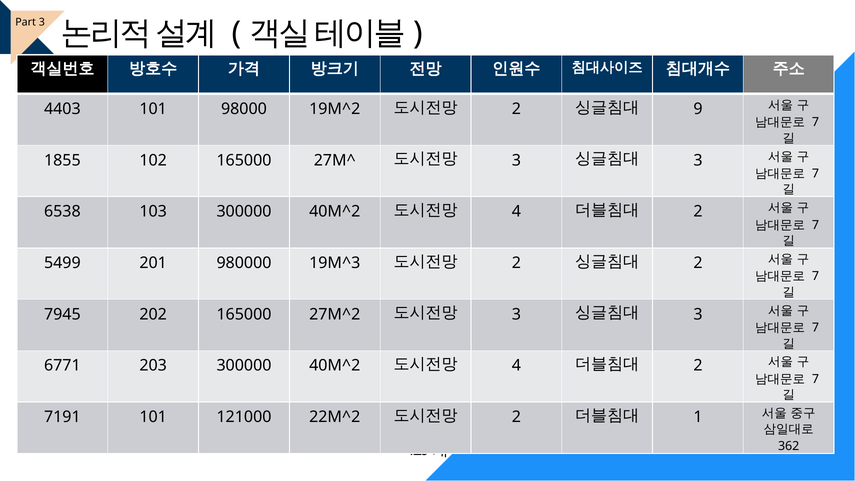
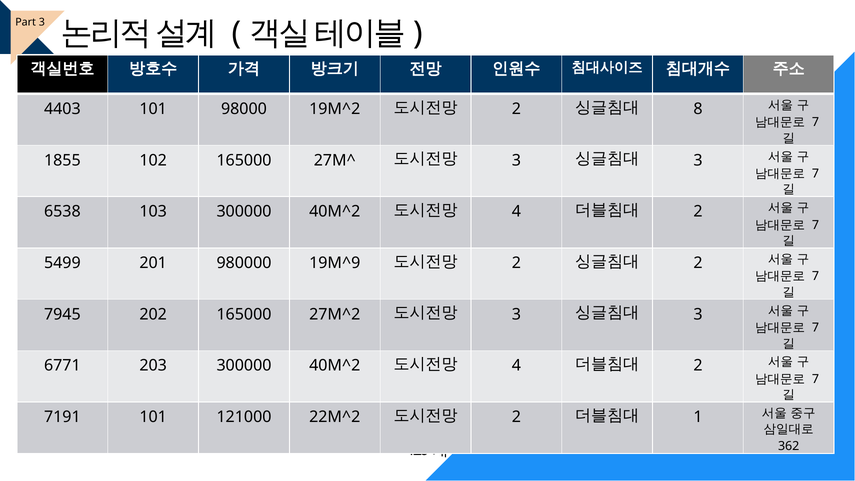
9: 9 -> 8 (698, 109)
19M^3: 19M^3 -> 19M^9 (335, 263)
